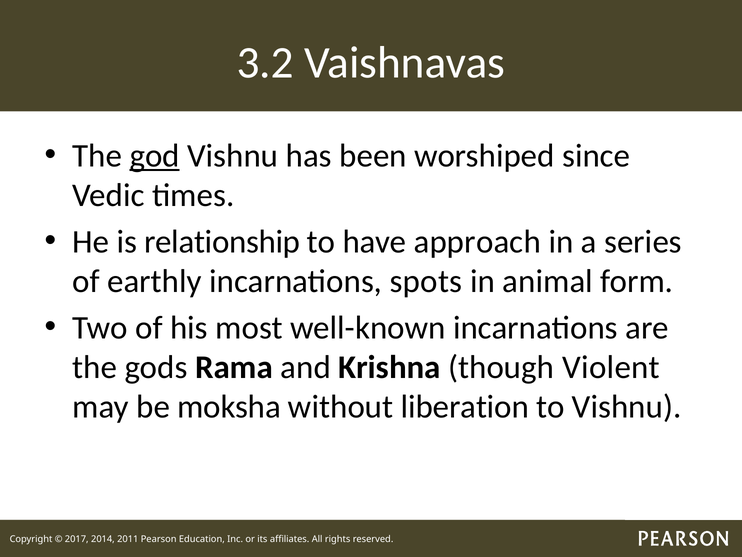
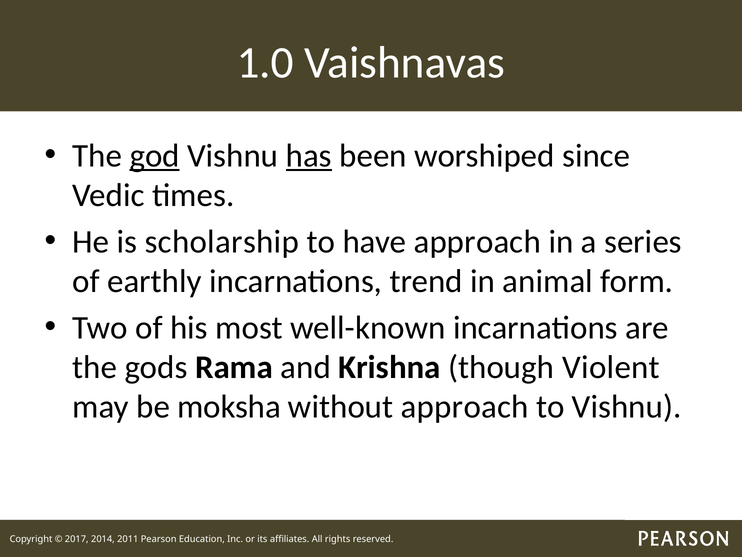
3.2: 3.2 -> 1.0 (265, 63)
has underline: none -> present (309, 156)
relationship: relationship -> scholarship (222, 242)
spots: spots -> trend (426, 281)
without liberation: liberation -> approach (465, 407)
